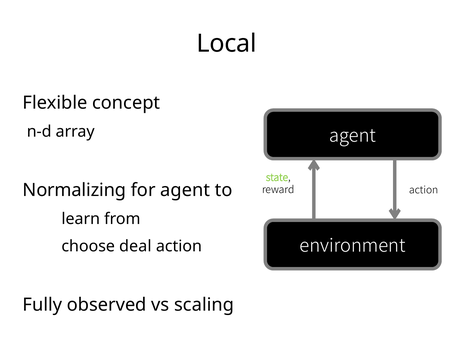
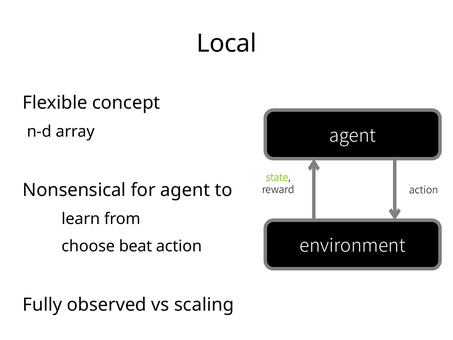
Normalizing: Normalizing -> Nonsensical (74, 190)
deal: deal -> beat (136, 246)
